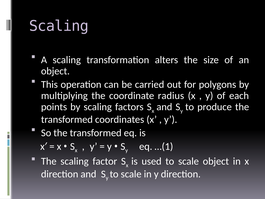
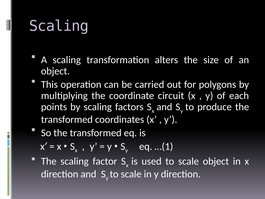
radius: radius -> circuit (171, 96)
